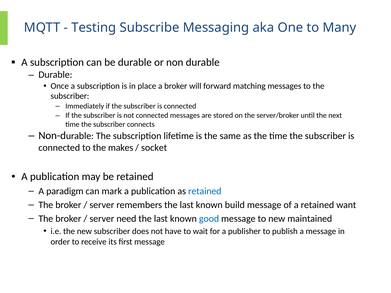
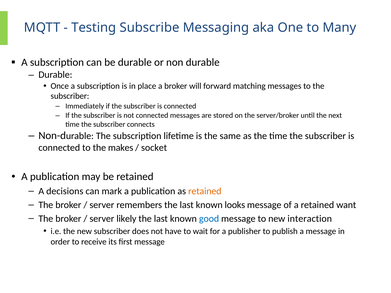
paradigm: paradigm -> decisions (65, 191)
retained colour: blue -> orange (205, 191)
build: build -> looks (235, 205)
need: need -> likely (126, 219)
maintained: maintained -> interaction (310, 219)
